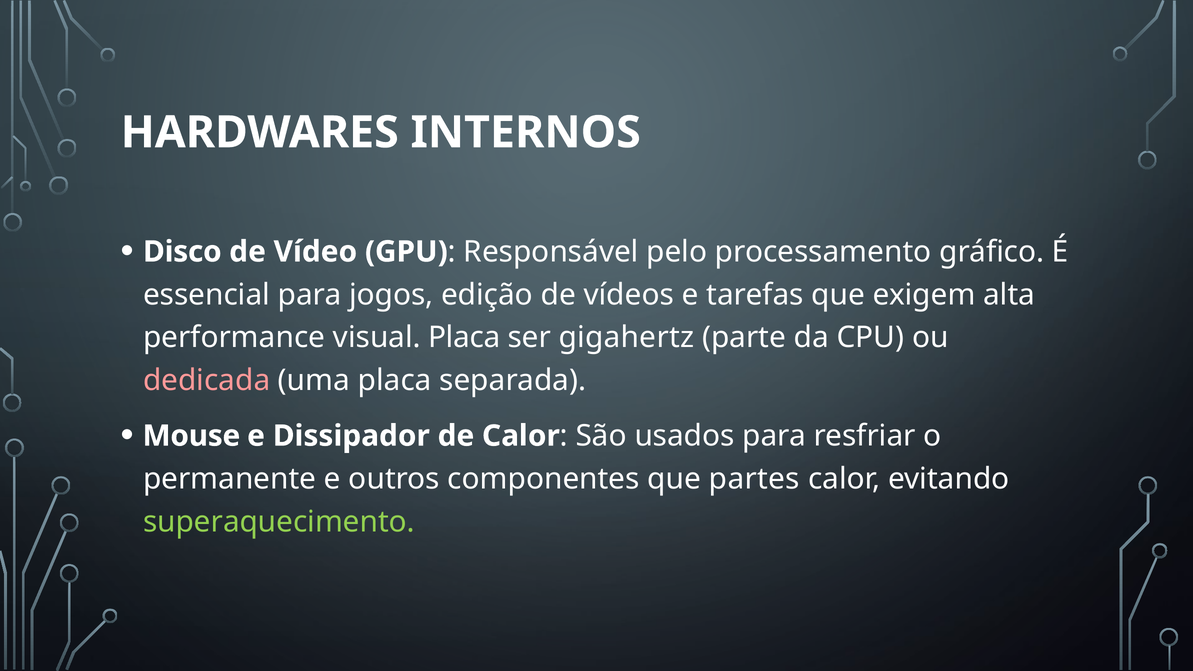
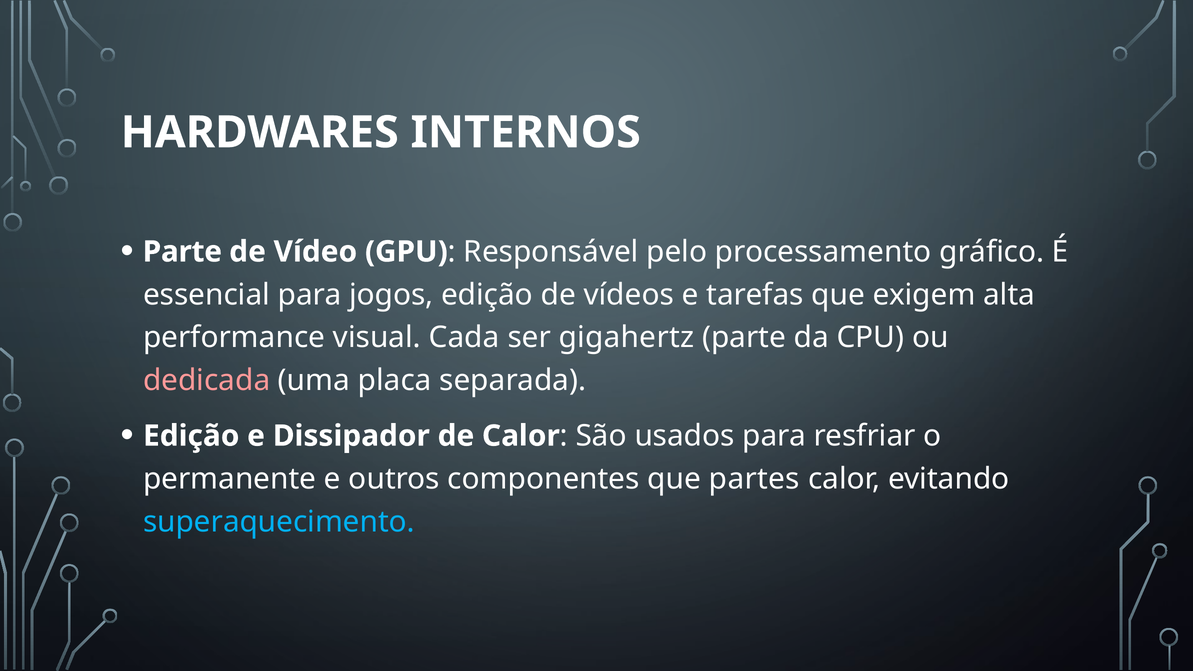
Disco: Disco -> Parte (182, 252)
visual Placa: Placa -> Cada (464, 338)
Mouse: Mouse -> Edição (191, 436)
superaquecimento colour: light green -> light blue (279, 522)
